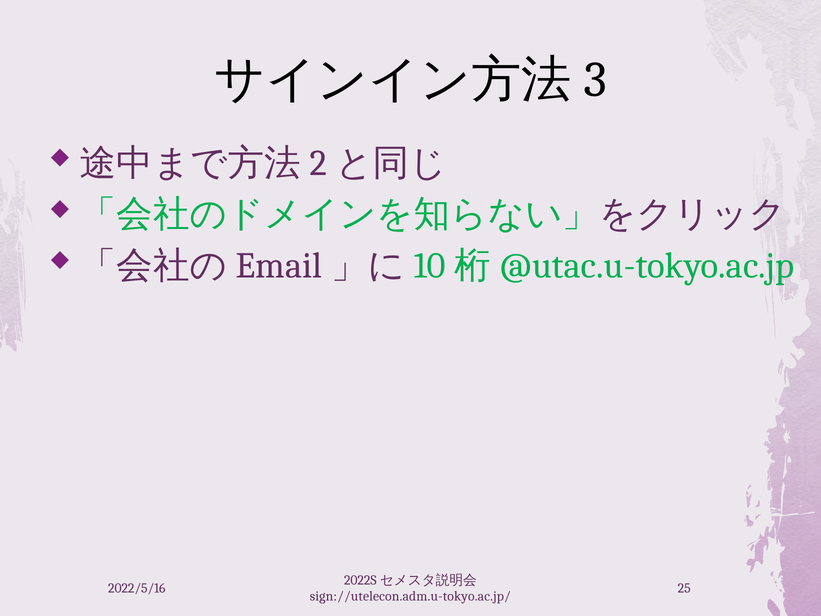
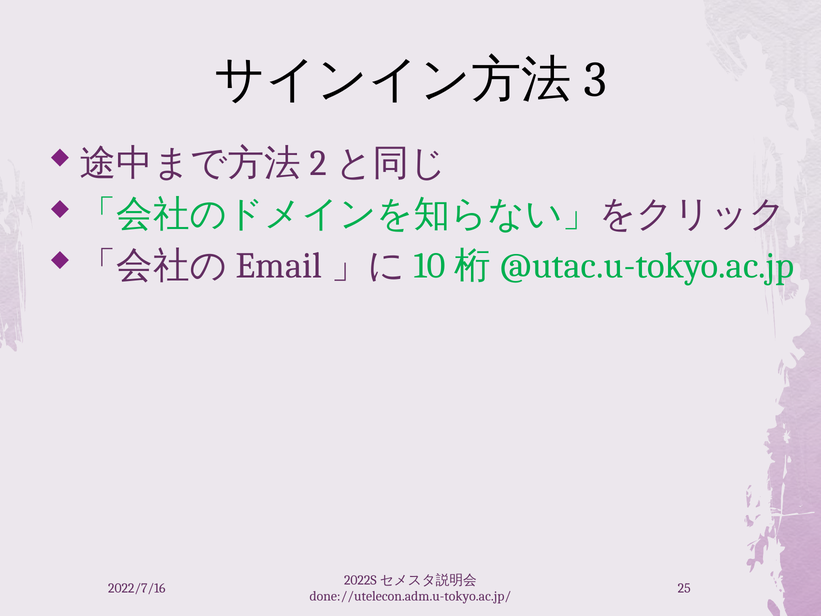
2022/5/16: 2022/5/16 -> 2022/7/16 (137, 588)
sign://utelecon.adm.u-tokyo.ac.jp/: sign://utelecon.adm.u-tokyo.ac.jp/ -> done://utelecon.adm.u-tokyo.ac.jp/ (410, 596)
